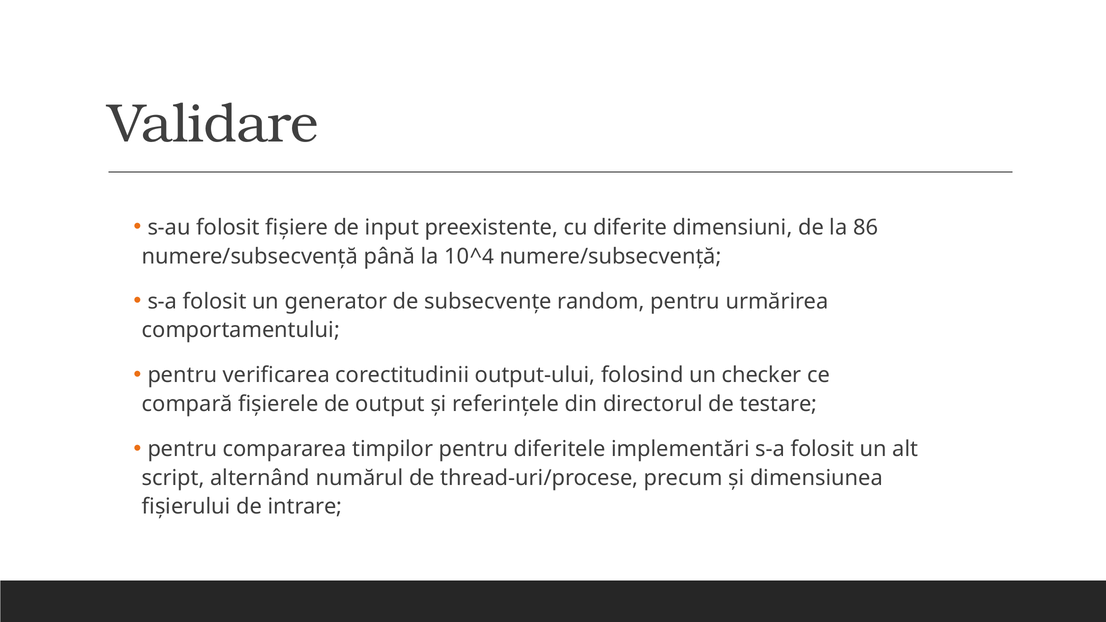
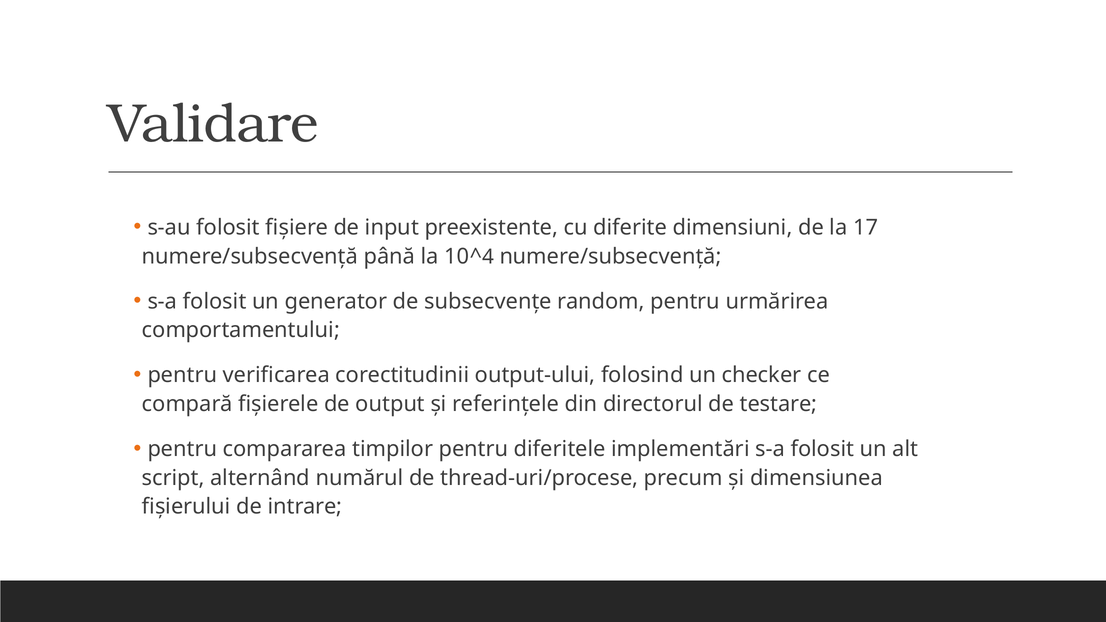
86: 86 -> 17 (866, 228)
